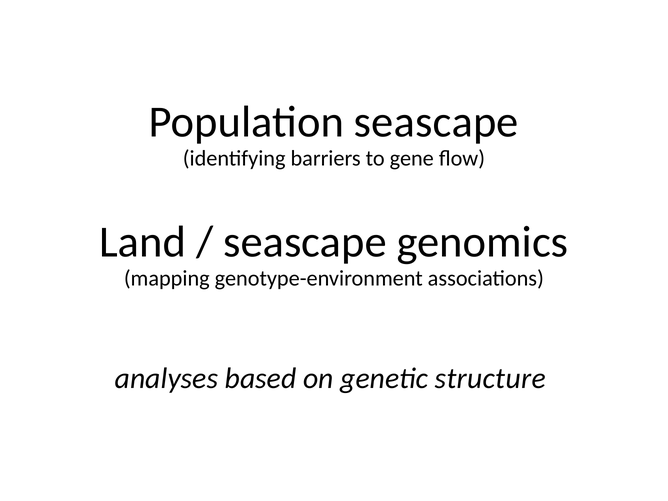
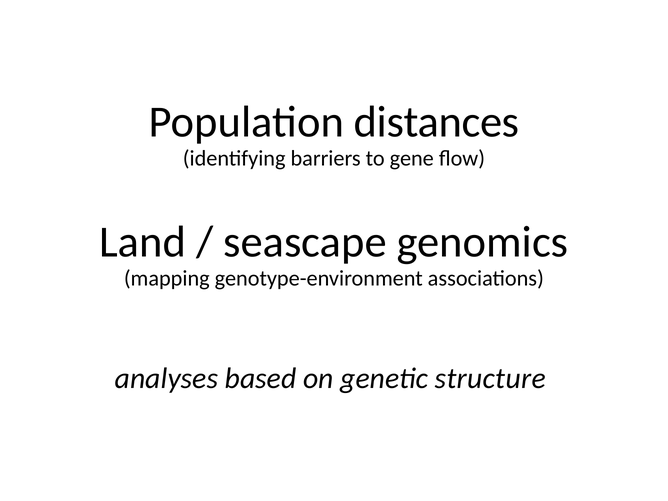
Population seascape: seascape -> distances (437, 122)
